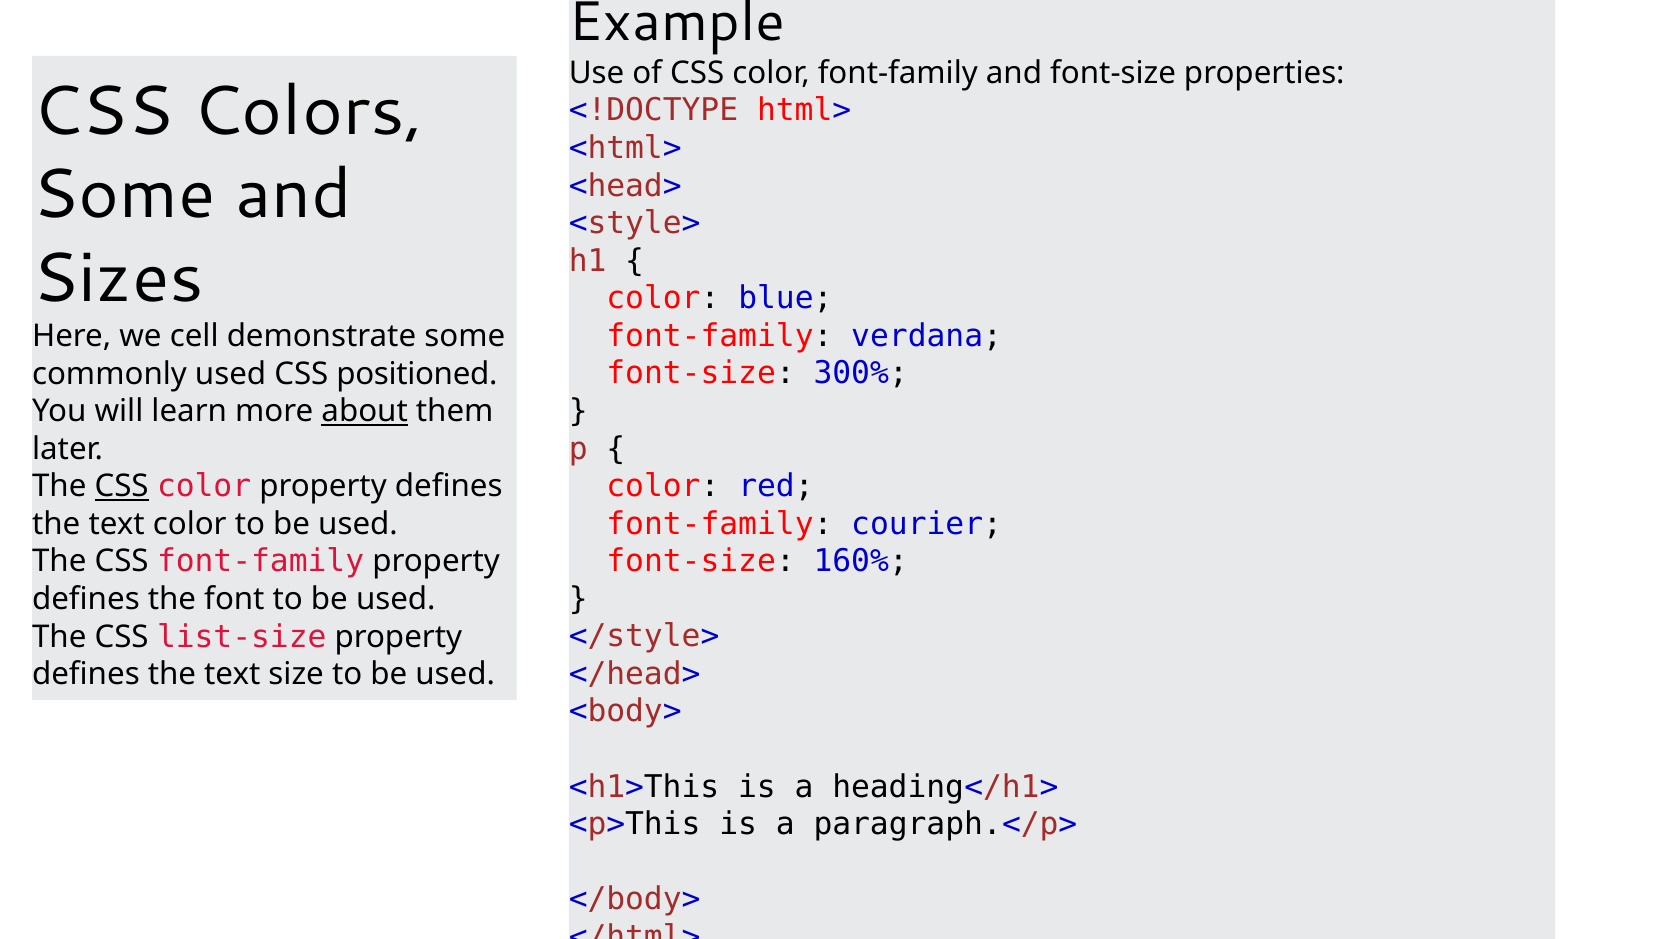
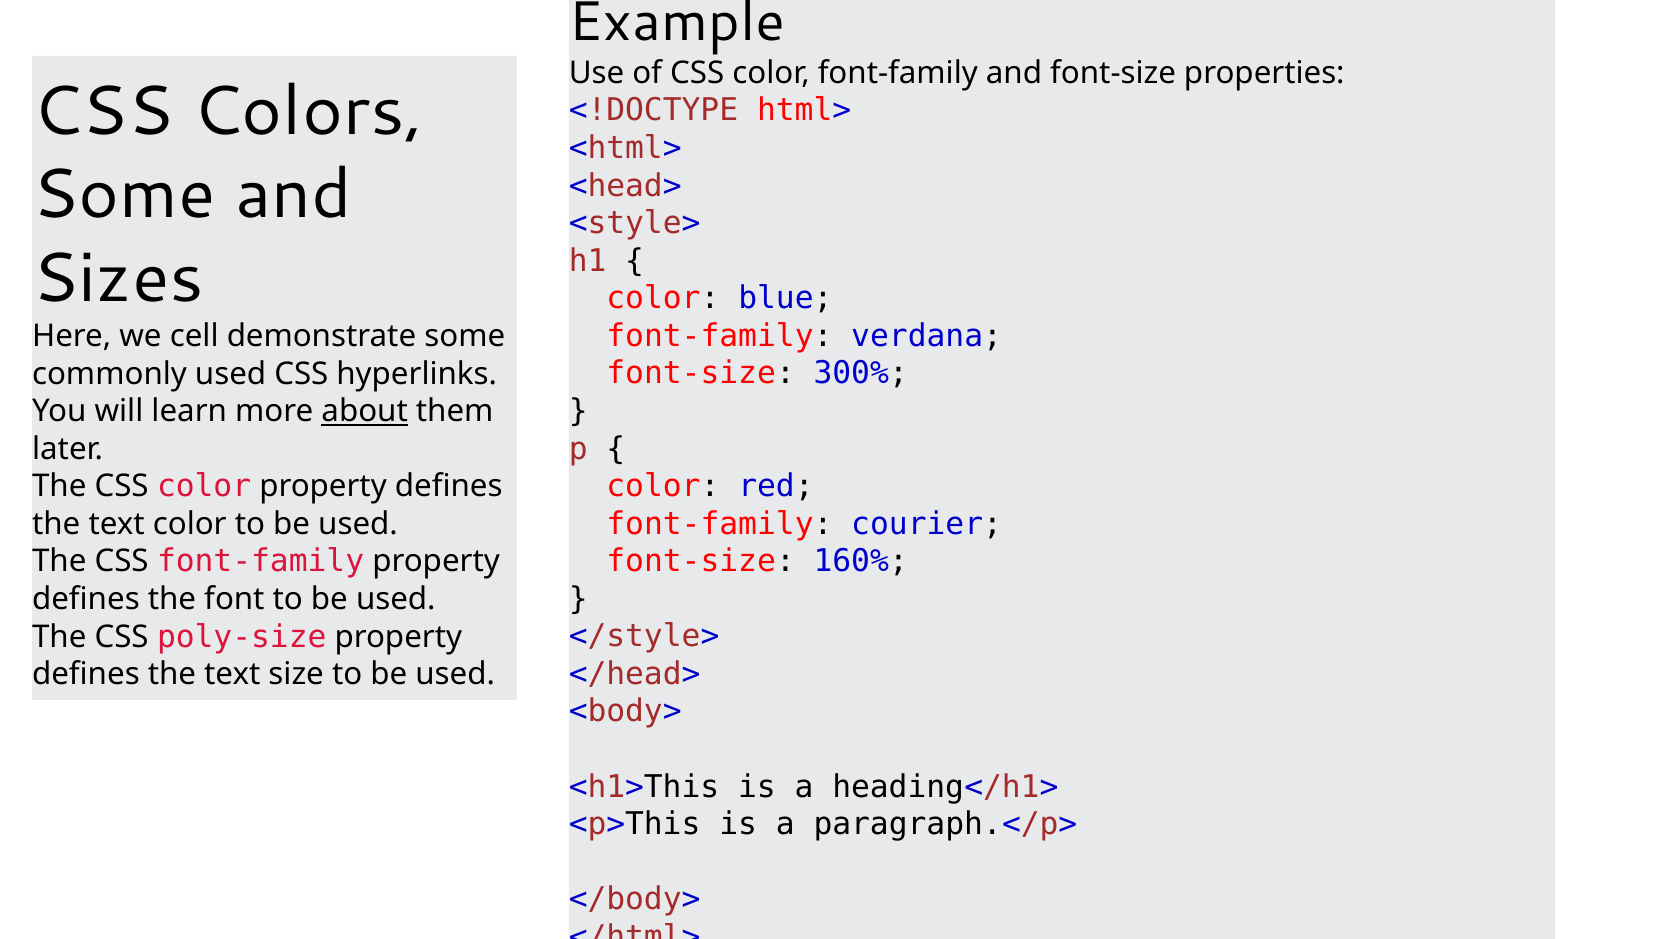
positioned: positioned -> hyperlinks (417, 374)
CSS underline: present -> none (122, 487)
list-size: list-size -> poly-size (242, 637)
